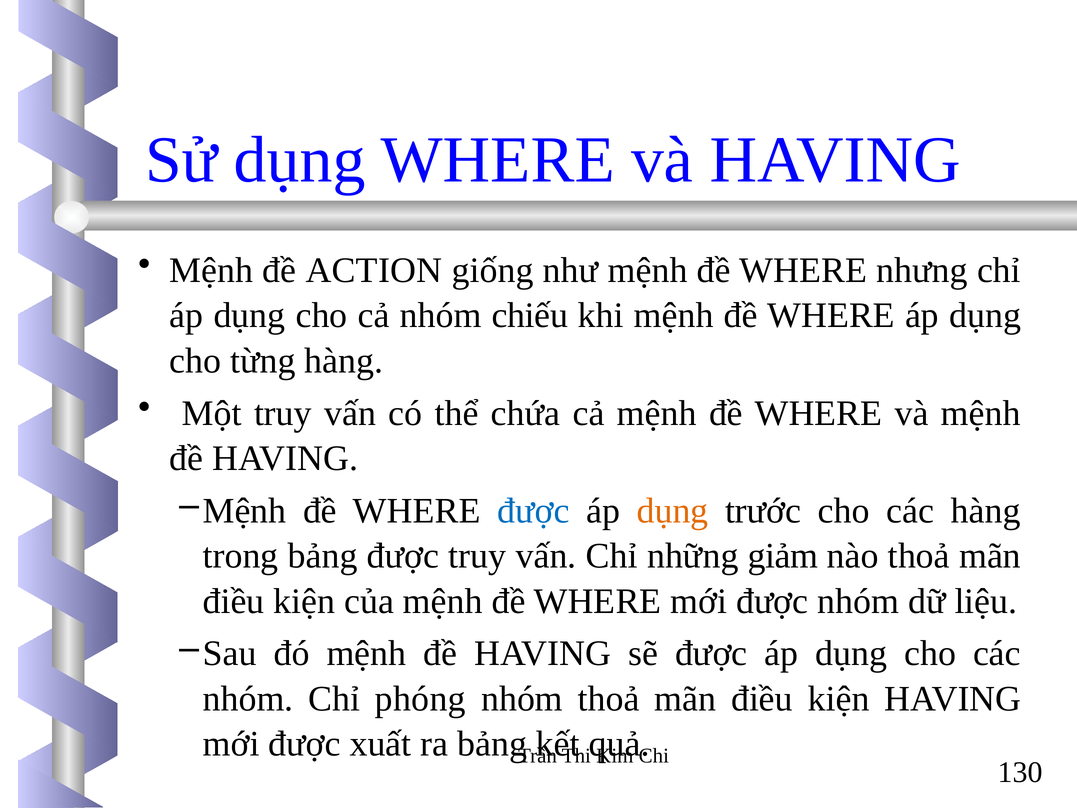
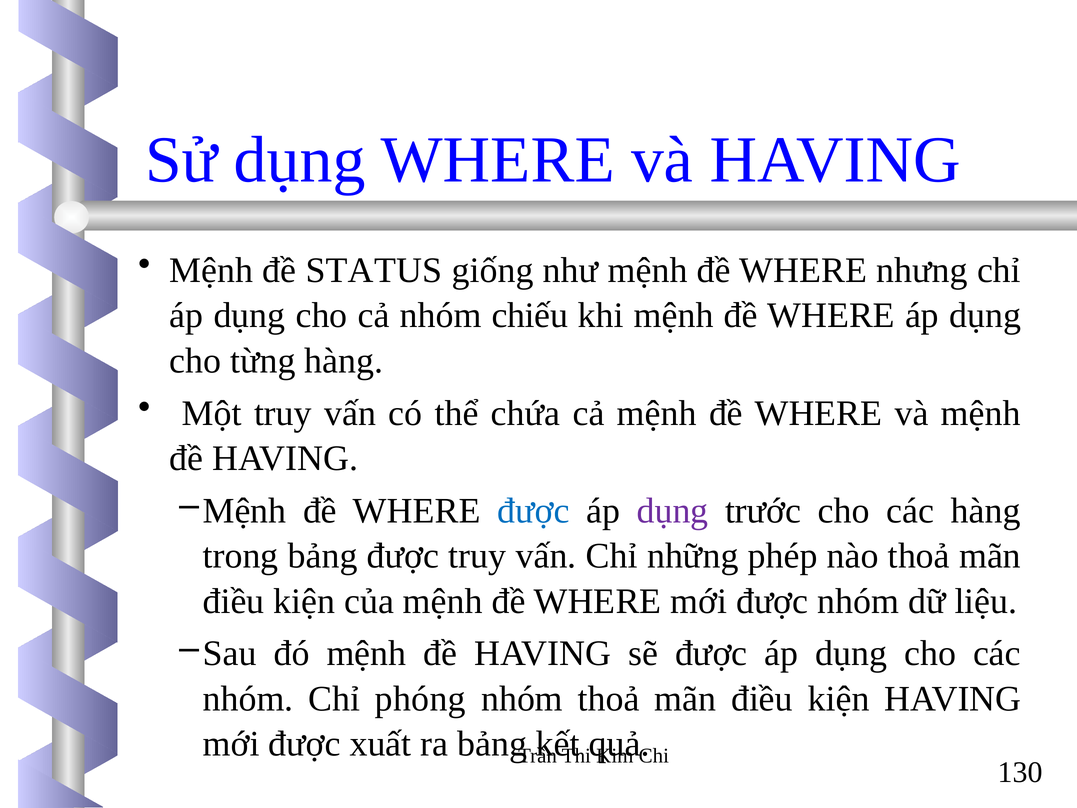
ACTION: ACTION -> STATUS (374, 270)
dụng colour: orange -> purple (673, 511)
giảm: giảm -> phép (783, 556)
